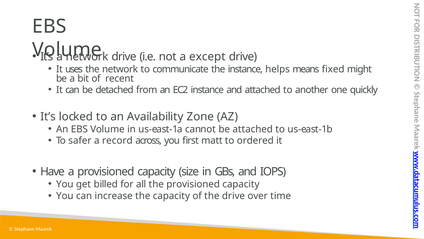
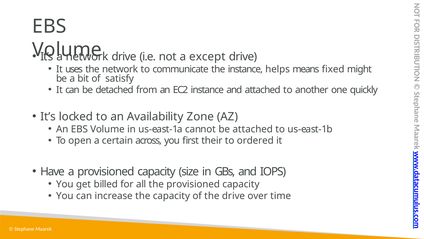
recent: recent -> satisfy (120, 78)
safer: safer -> open (80, 140)
record: record -> certain (117, 140)
matt: matt -> their (212, 140)
